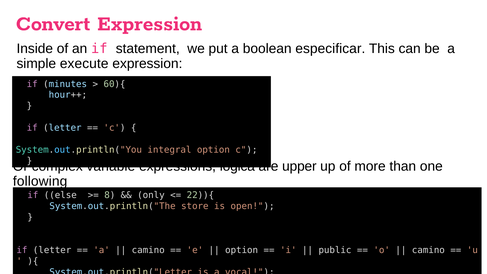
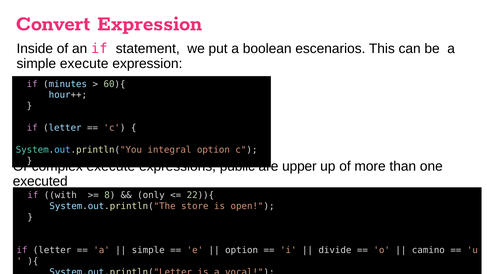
especificar: especificar -> escenarios (330, 49)
complex variable: variable -> execute (111, 166)
lógica: lógica -> public (237, 166)
following: following -> executed (40, 181)
else: else -> with (60, 195)
camino: camino -> simple (148, 250)
public: public -> divide (335, 250)
